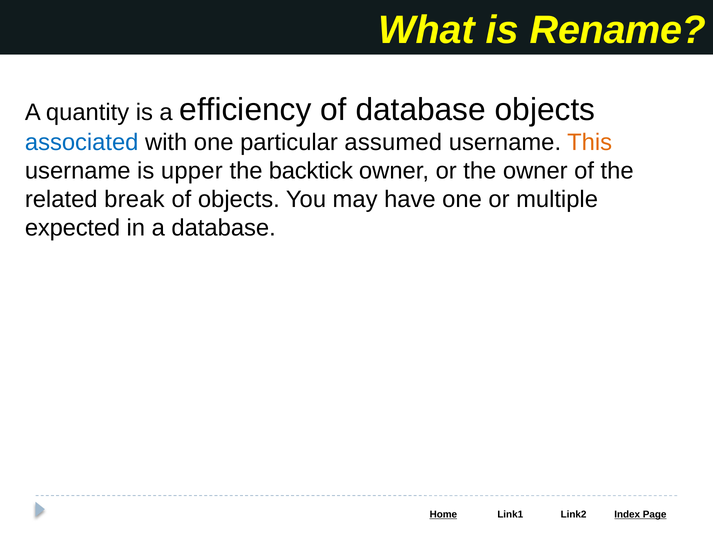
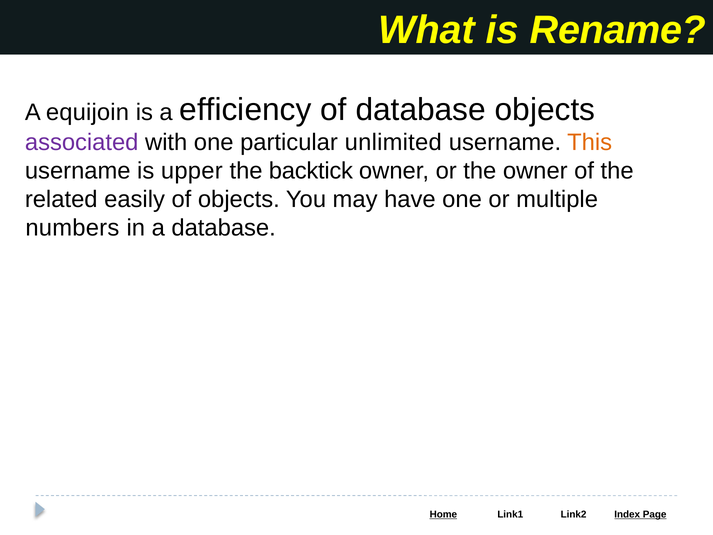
quantity: quantity -> equijoin (87, 112)
associated colour: blue -> purple (82, 142)
assumed: assumed -> unlimited (393, 142)
break: break -> easily (135, 199)
expected: expected -> numbers (72, 228)
